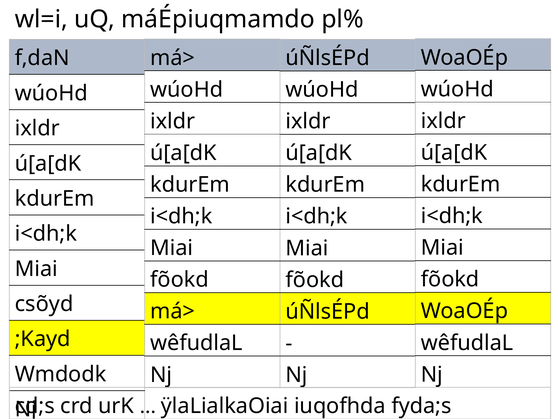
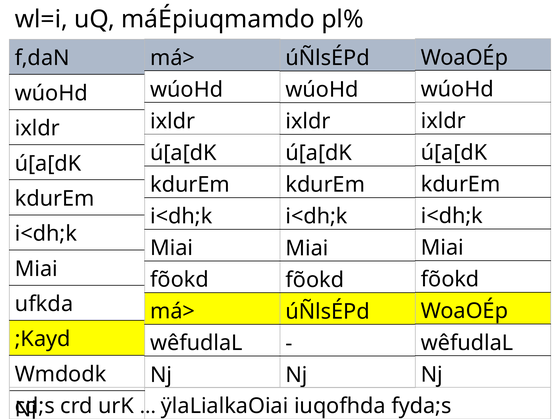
csõyd: csõyd -> ufkda (44, 304)
